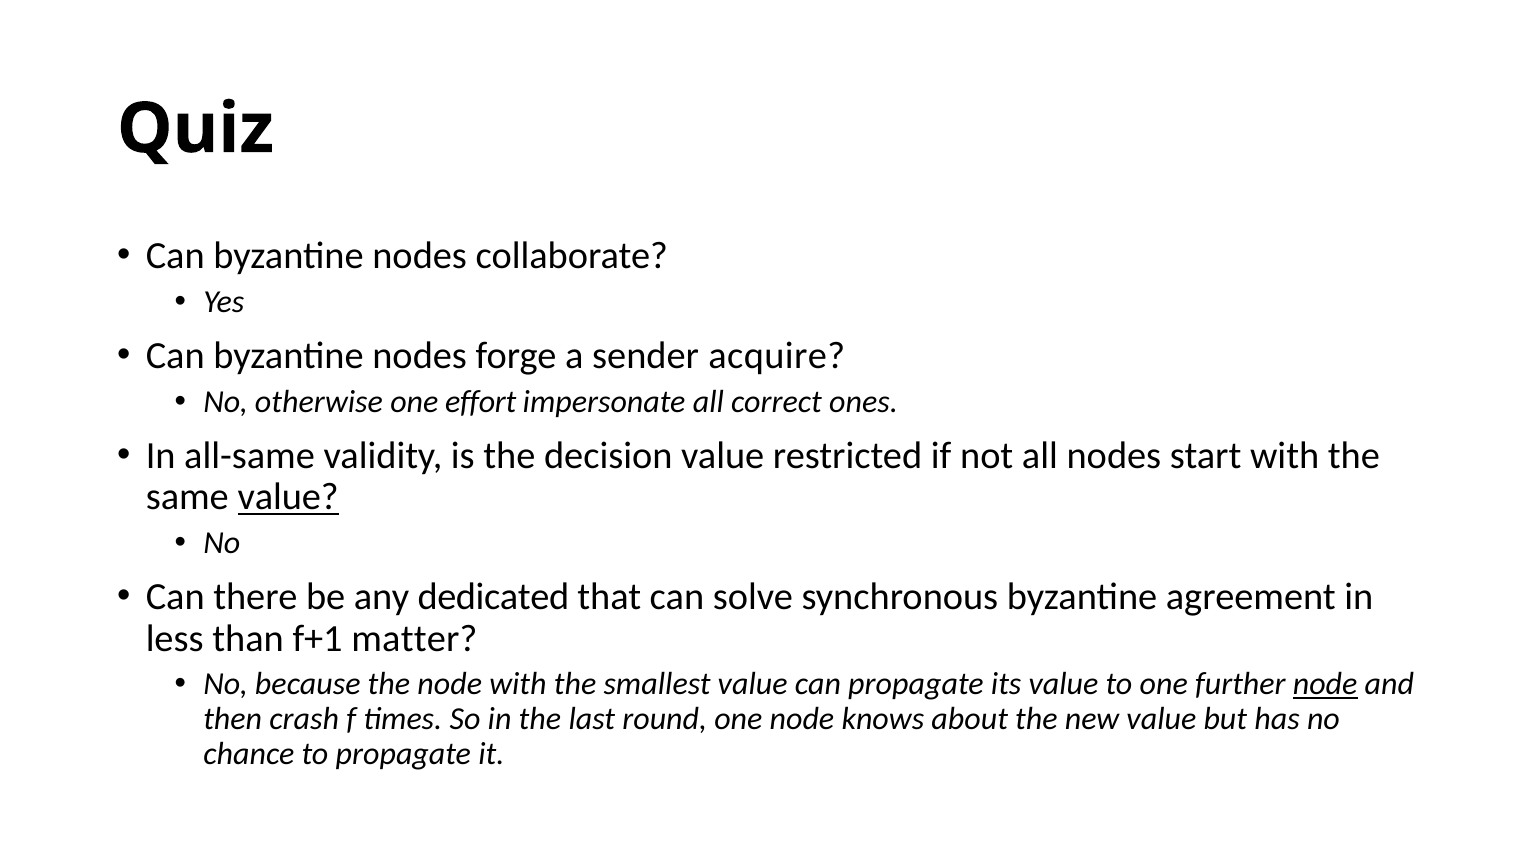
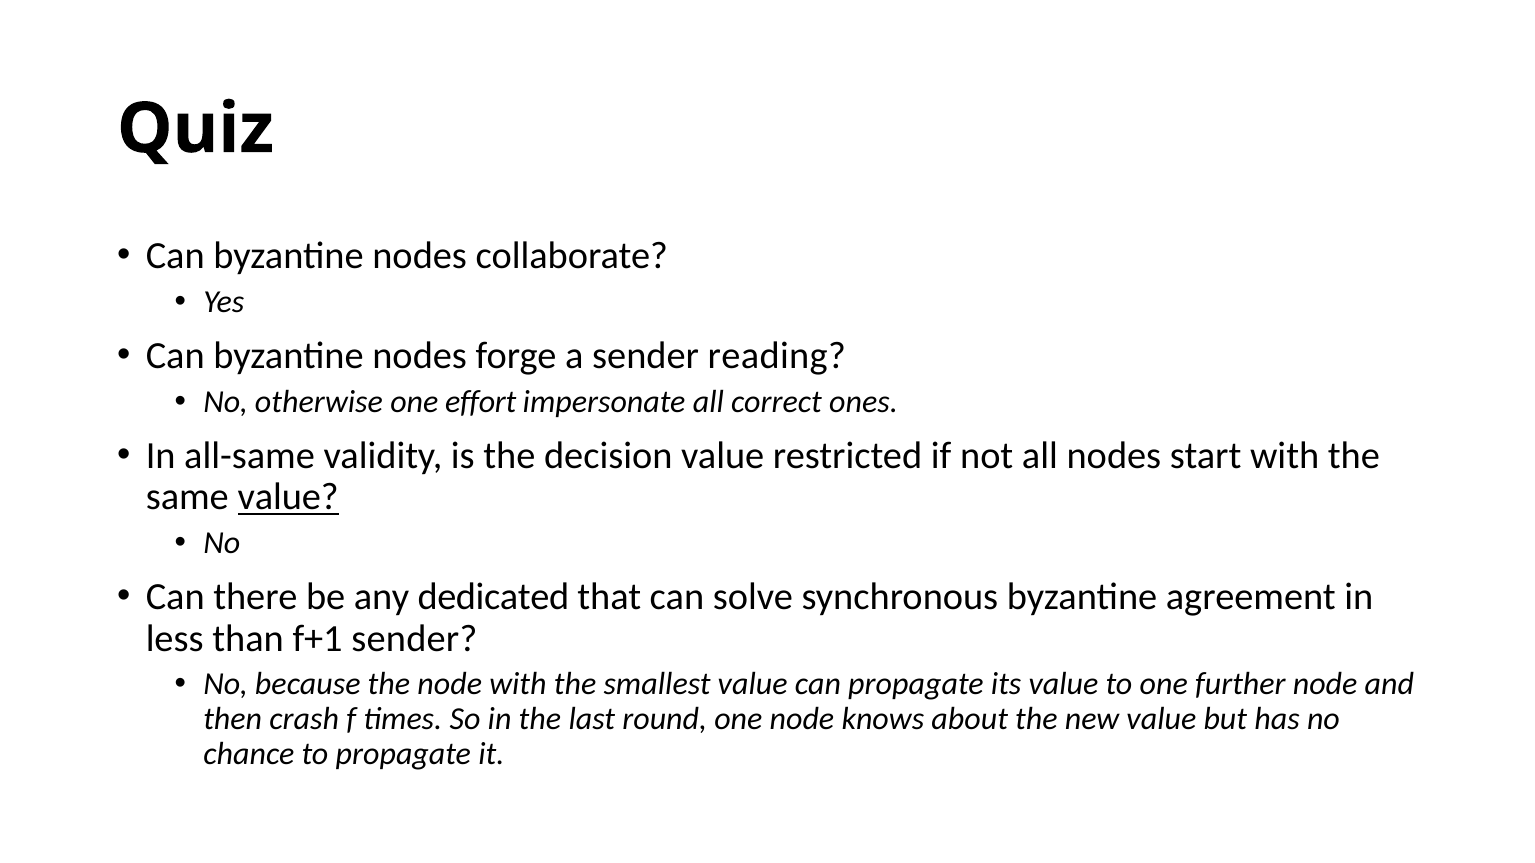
acquire: acquire -> reading (777, 356)
f+1 matter: matter -> sender (414, 639)
node underline: present -> none (1325, 685)
